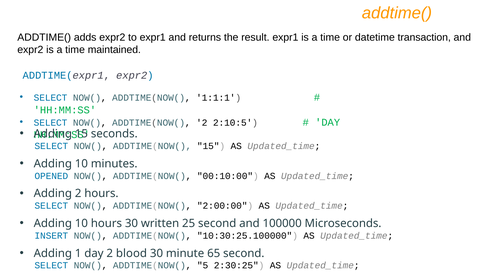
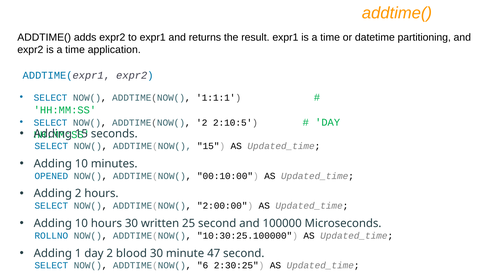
transaction: transaction -> partitioning (424, 37)
maintained: maintained -> application (114, 50)
INSERT: INSERT -> ROLLNO (51, 236)
65: 65 -> 47 (214, 253)
5: 5 -> 6 (203, 266)
